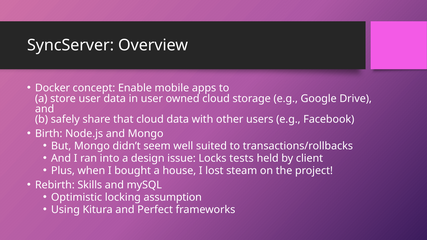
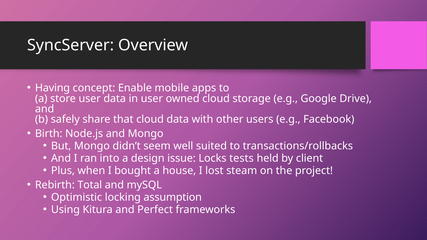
Docker: Docker -> Having (52, 88)
Skills: Skills -> Total (90, 185)
